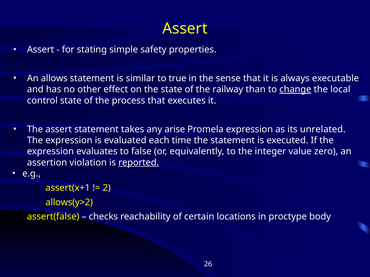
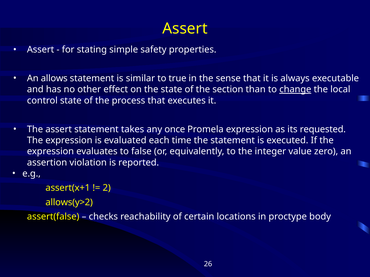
railway: railway -> section (228, 90)
arise: arise -> once (175, 129)
unrelated: unrelated -> requested (323, 129)
reported underline: present -> none (139, 163)
